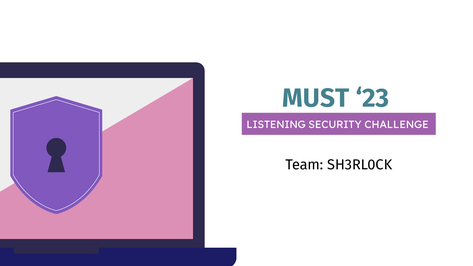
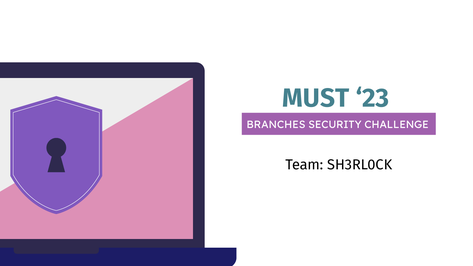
LISTENING: LISTENING -> BRANCHES (276, 125)
